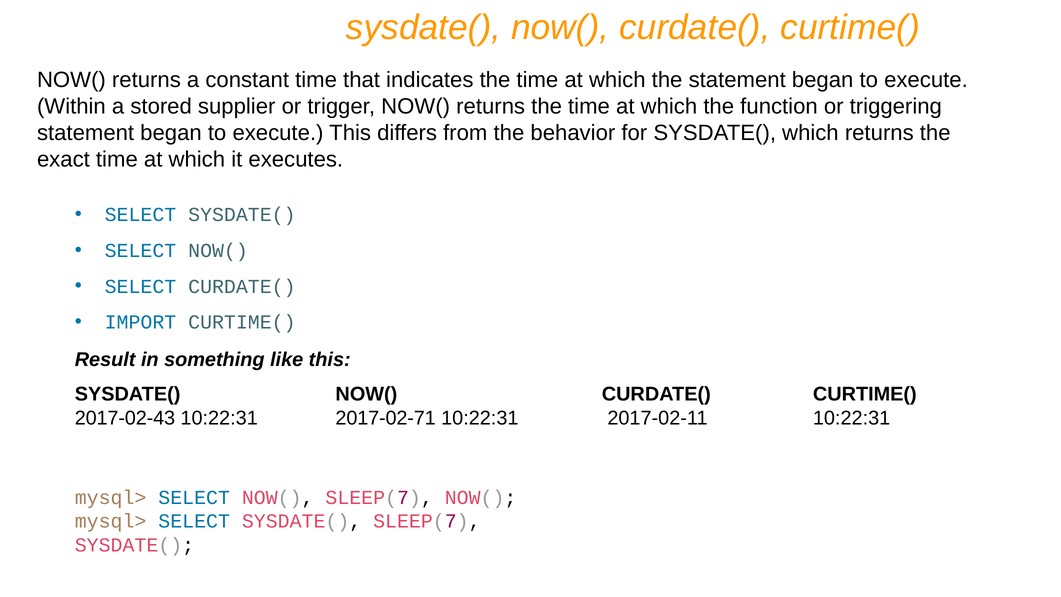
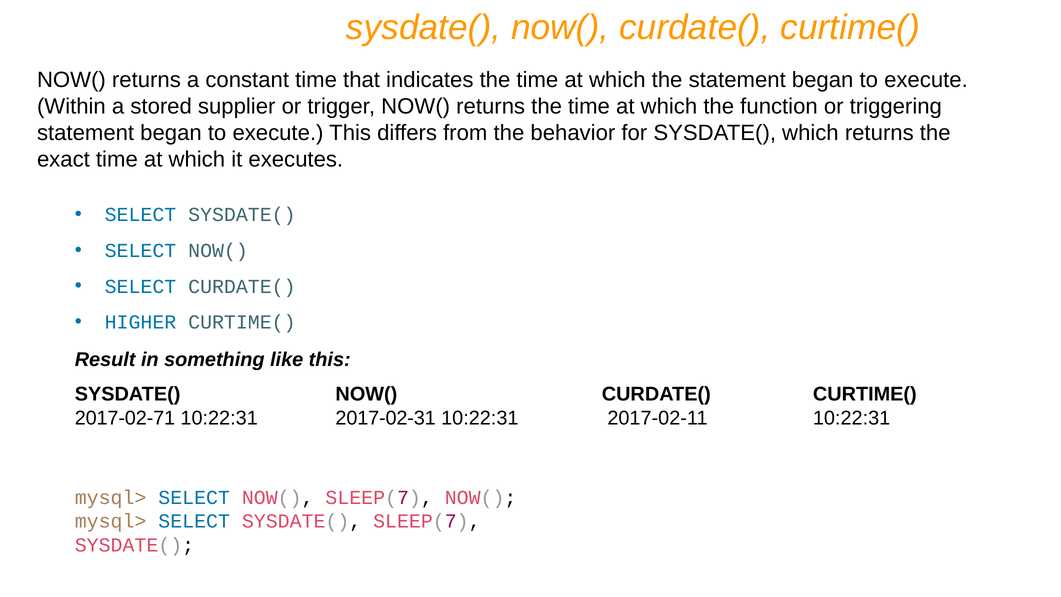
IMPORT: IMPORT -> HIGHER (140, 322)
2017-02-43: 2017-02-43 -> 2017-02-71 (125, 418)
2017-02-71: 2017-02-71 -> 2017-02-31 (386, 418)
